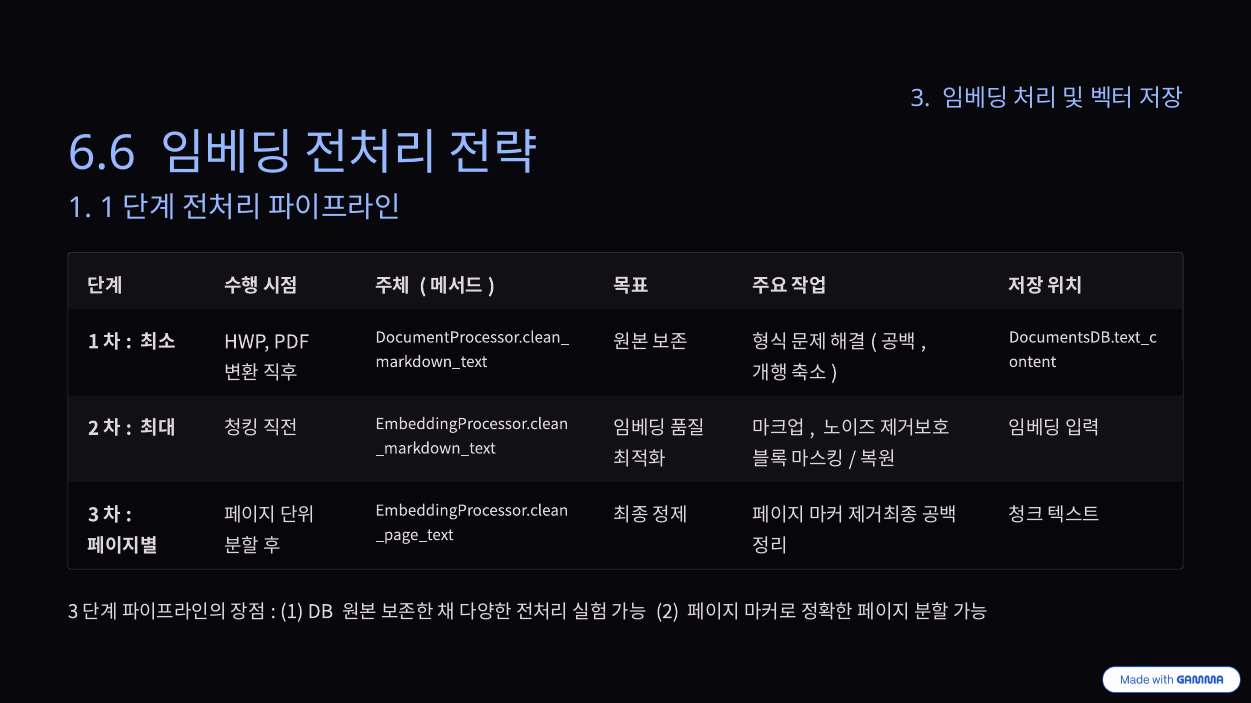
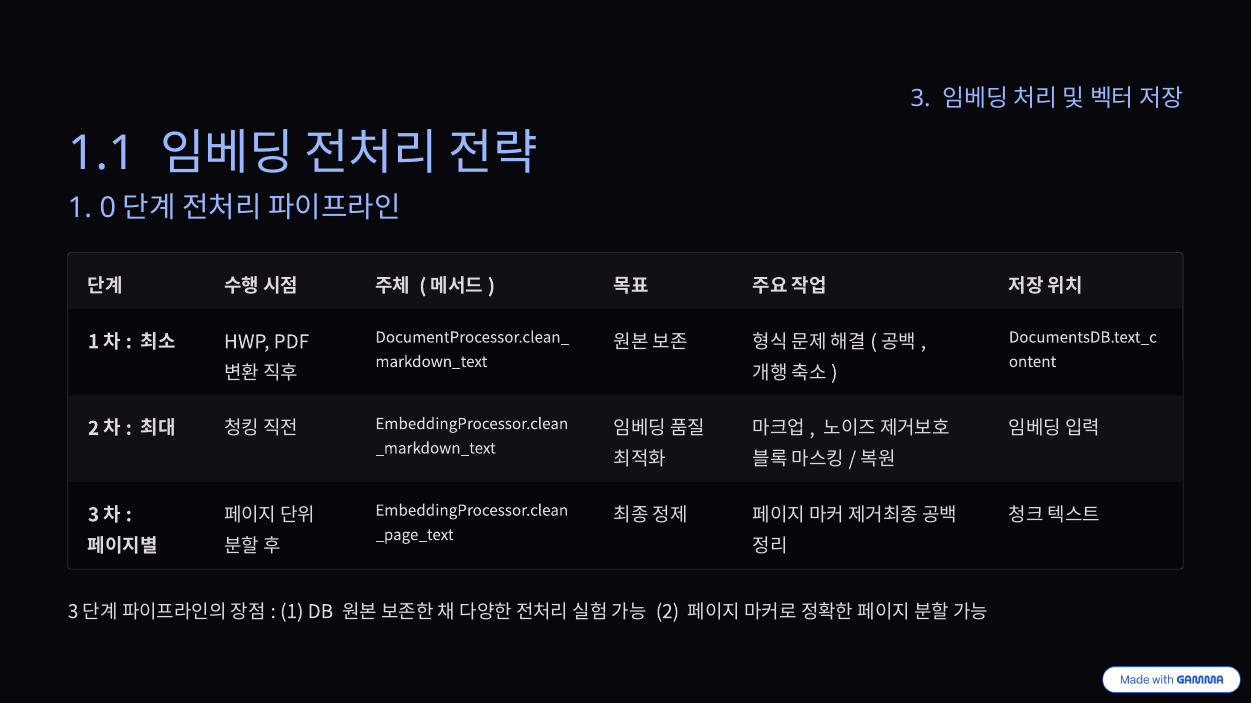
6.6: 6.6 -> 1.1 (102, 154)
1 1: 1 -> 0 (108, 208)
